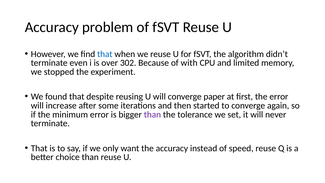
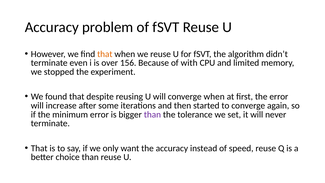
that colour: blue -> orange (105, 54)
302: 302 -> 156 (128, 63)
converge paper: paper -> when (214, 97)
